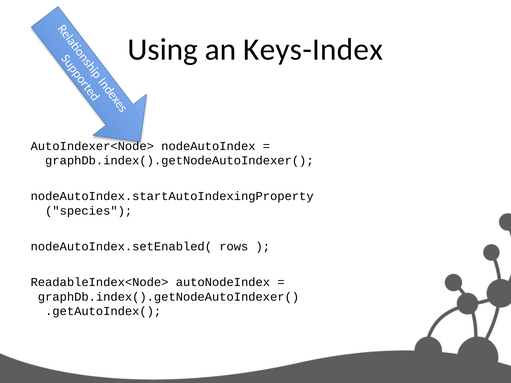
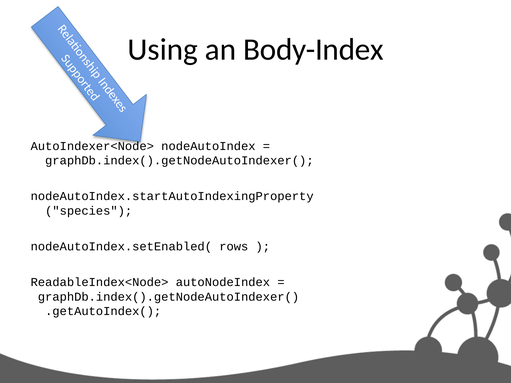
Keys-Index: Keys-Index -> Body-Index (313, 49)
